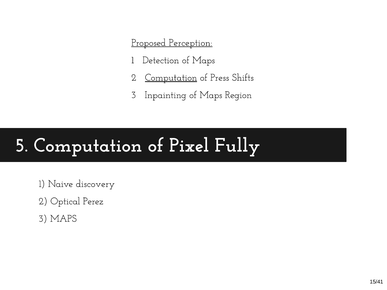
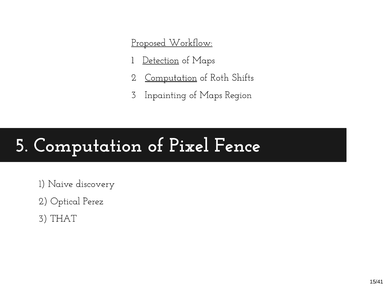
Perception: Perception -> Workflow (191, 43)
Detection underline: none -> present (161, 60)
Press: Press -> Roth (220, 78)
Fully: Fully -> Fence (238, 145)
3 MAPS: MAPS -> THAT (63, 219)
